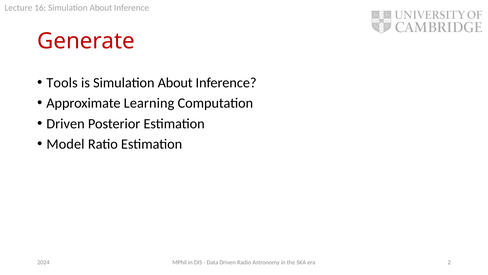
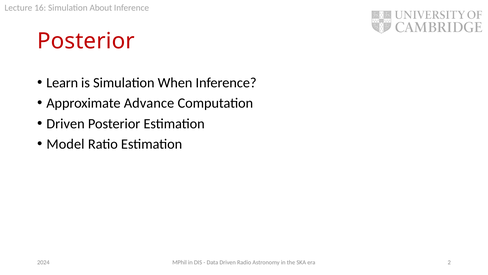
Generate: Generate -> Posterior (86, 41)
Tools: Tools -> Learn (62, 83)
is Simulation About: About -> When (175, 83)
Learning: Learning -> Advance (149, 103)
